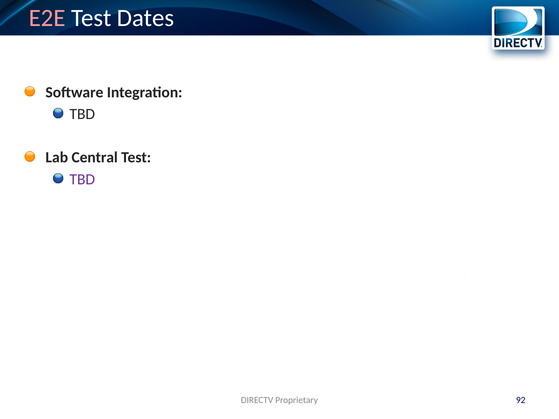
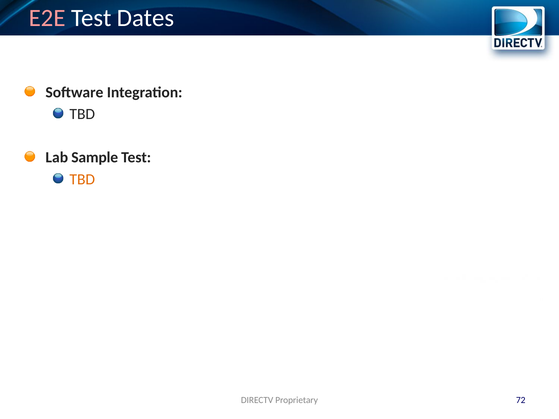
Central: Central -> Sample (95, 158)
TBD colour: purple -> orange (82, 179)
92: 92 -> 72 (521, 400)
